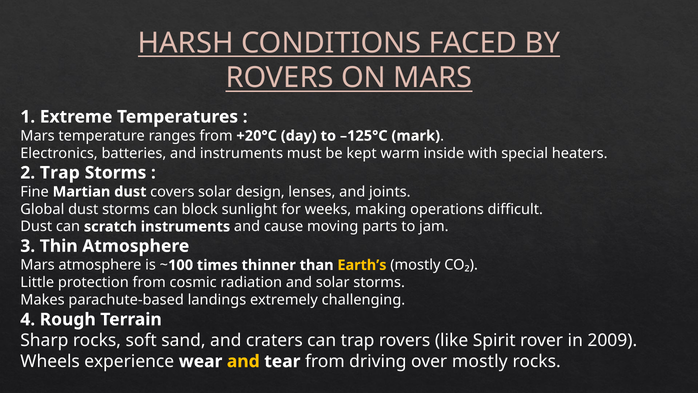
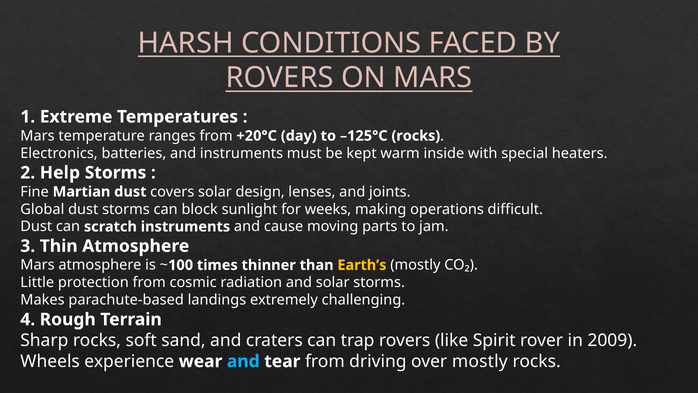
–125°C mark: mark -> rocks (416, 136)
2 Trap: Trap -> Help (60, 173)
and colour: yellow -> light blue (243, 361)
